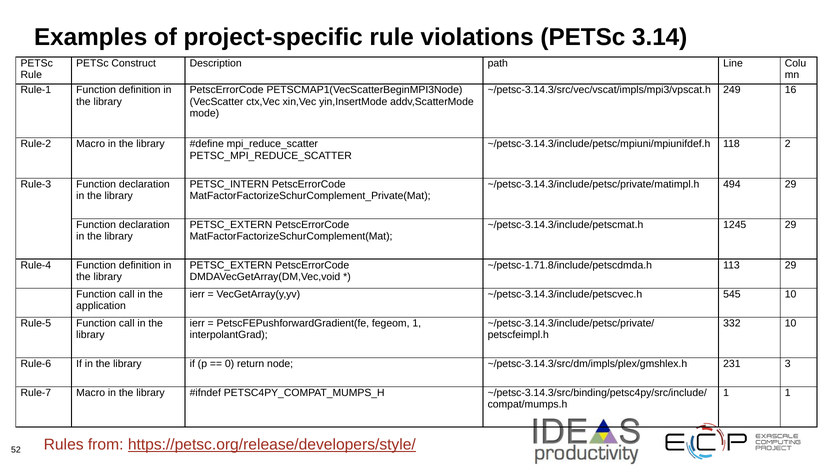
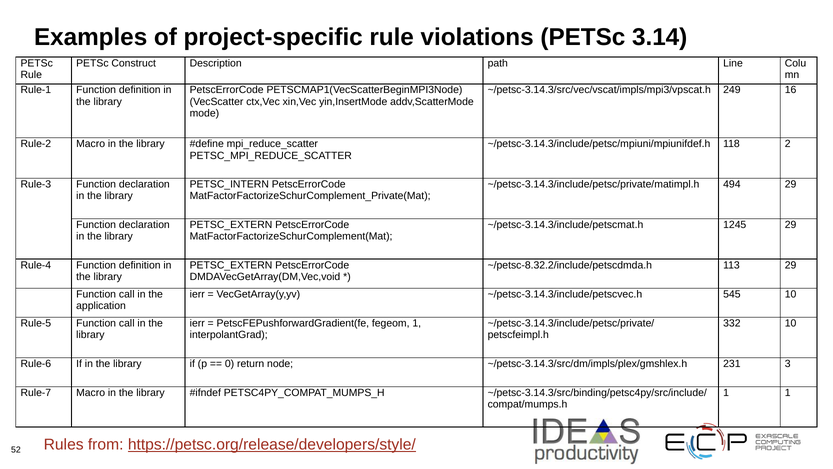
~/petsc-1.71.8/include/petscdmda.h: ~/petsc-1.71.8/include/petscdmda.h -> ~/petsc-8.32.2/include/petscdmda.h (570, 265)
